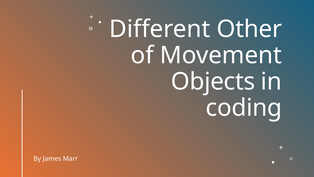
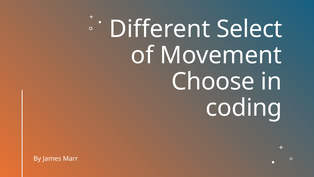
Other: Other -> Select (249, 29)
Objects: Objects -> Choose (213, 81)
